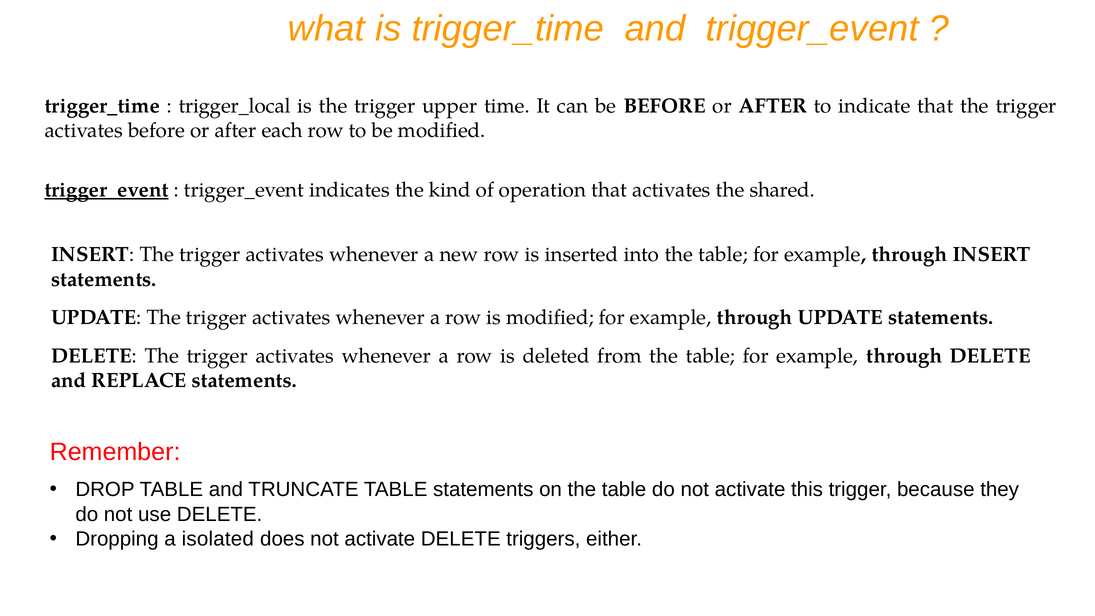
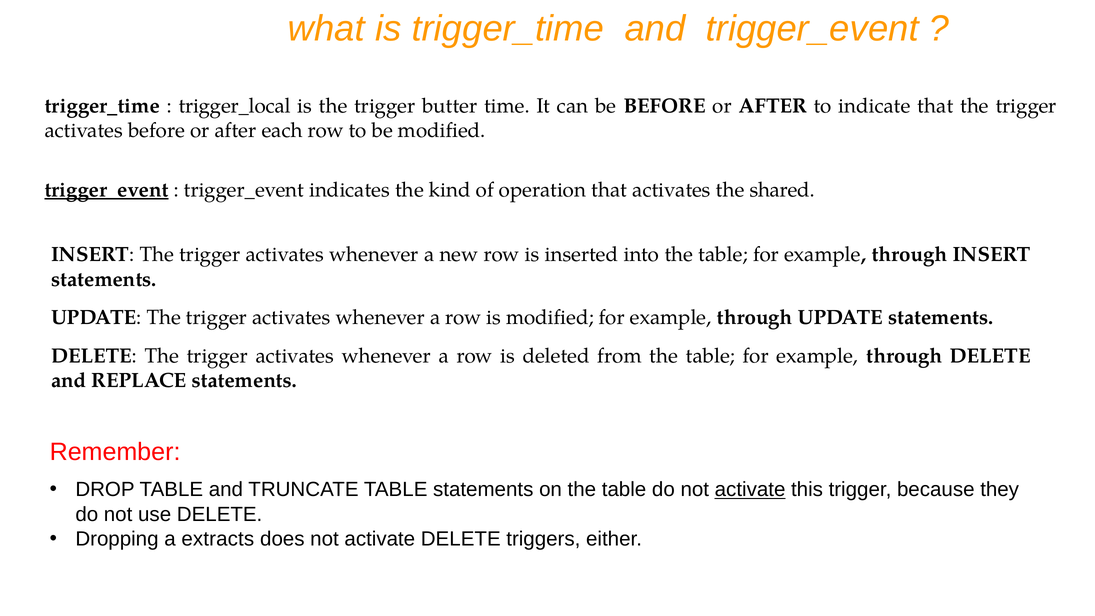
upper: upper -> butter (450, 106)
activate underline: none -> present (750, 490)
isolated: isolated -> extracts (218, 539)
